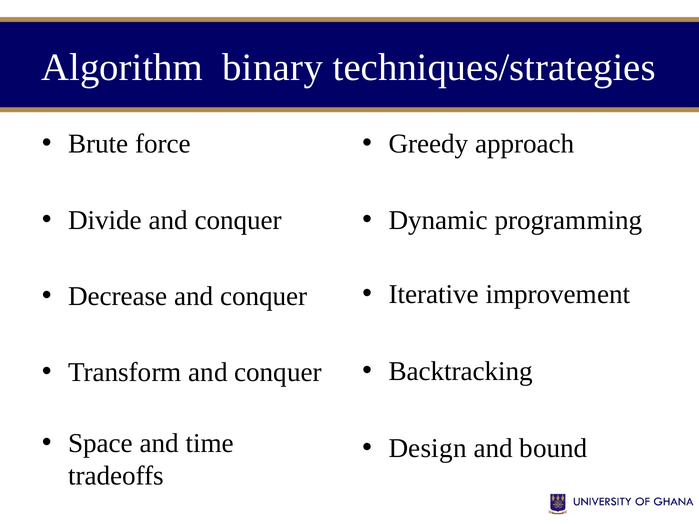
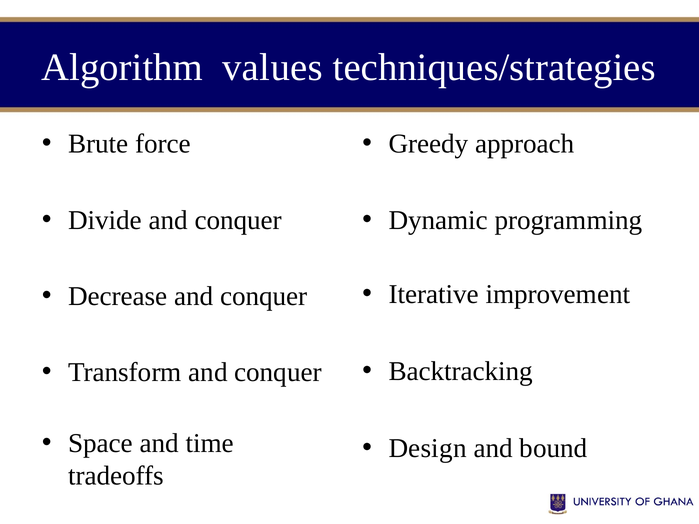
binary: binary -> values (273, 67)
